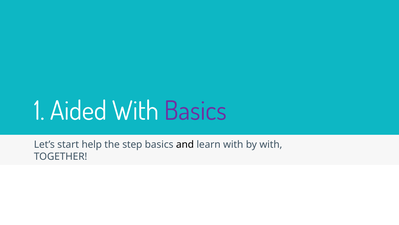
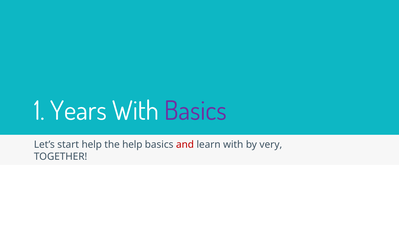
Aided: Aided -> Years (78, 111)
the step: step -> help (132, 144)
and colour: black -> red (185, 144)
by with: with -> very (271, 144)
